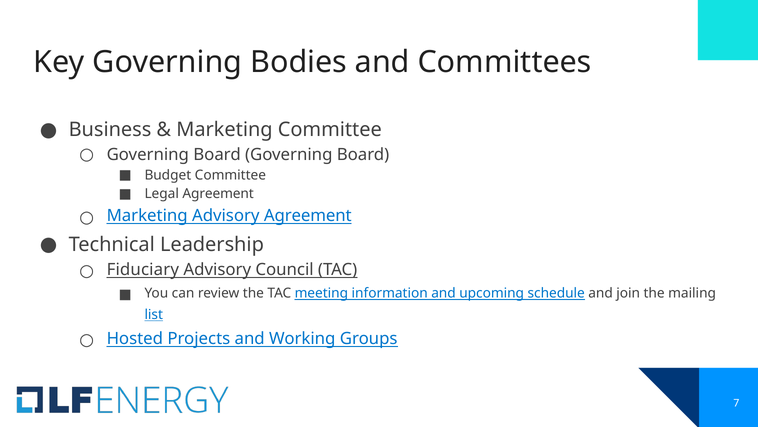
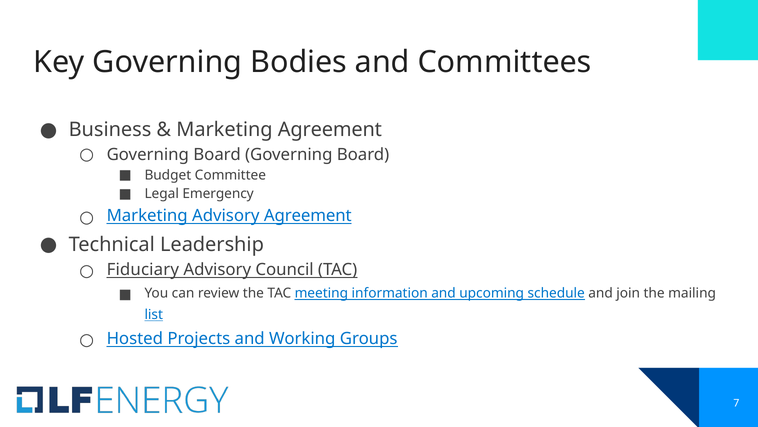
Marketing Committee: Committee -> Agreement (330, 130)
Legal Agreement: Agreement -> Emergency (218, 194)
